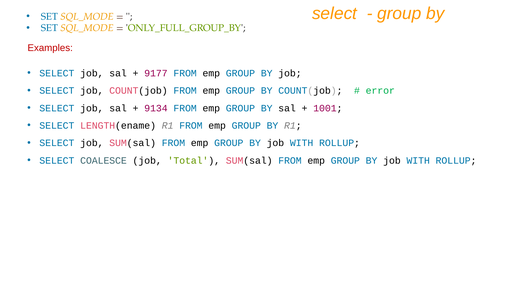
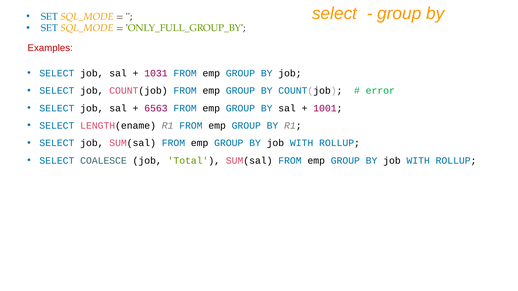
9177: 9177 -> 1031 (156, 73)
9134: 9134 -> 6563 (156, 108)
